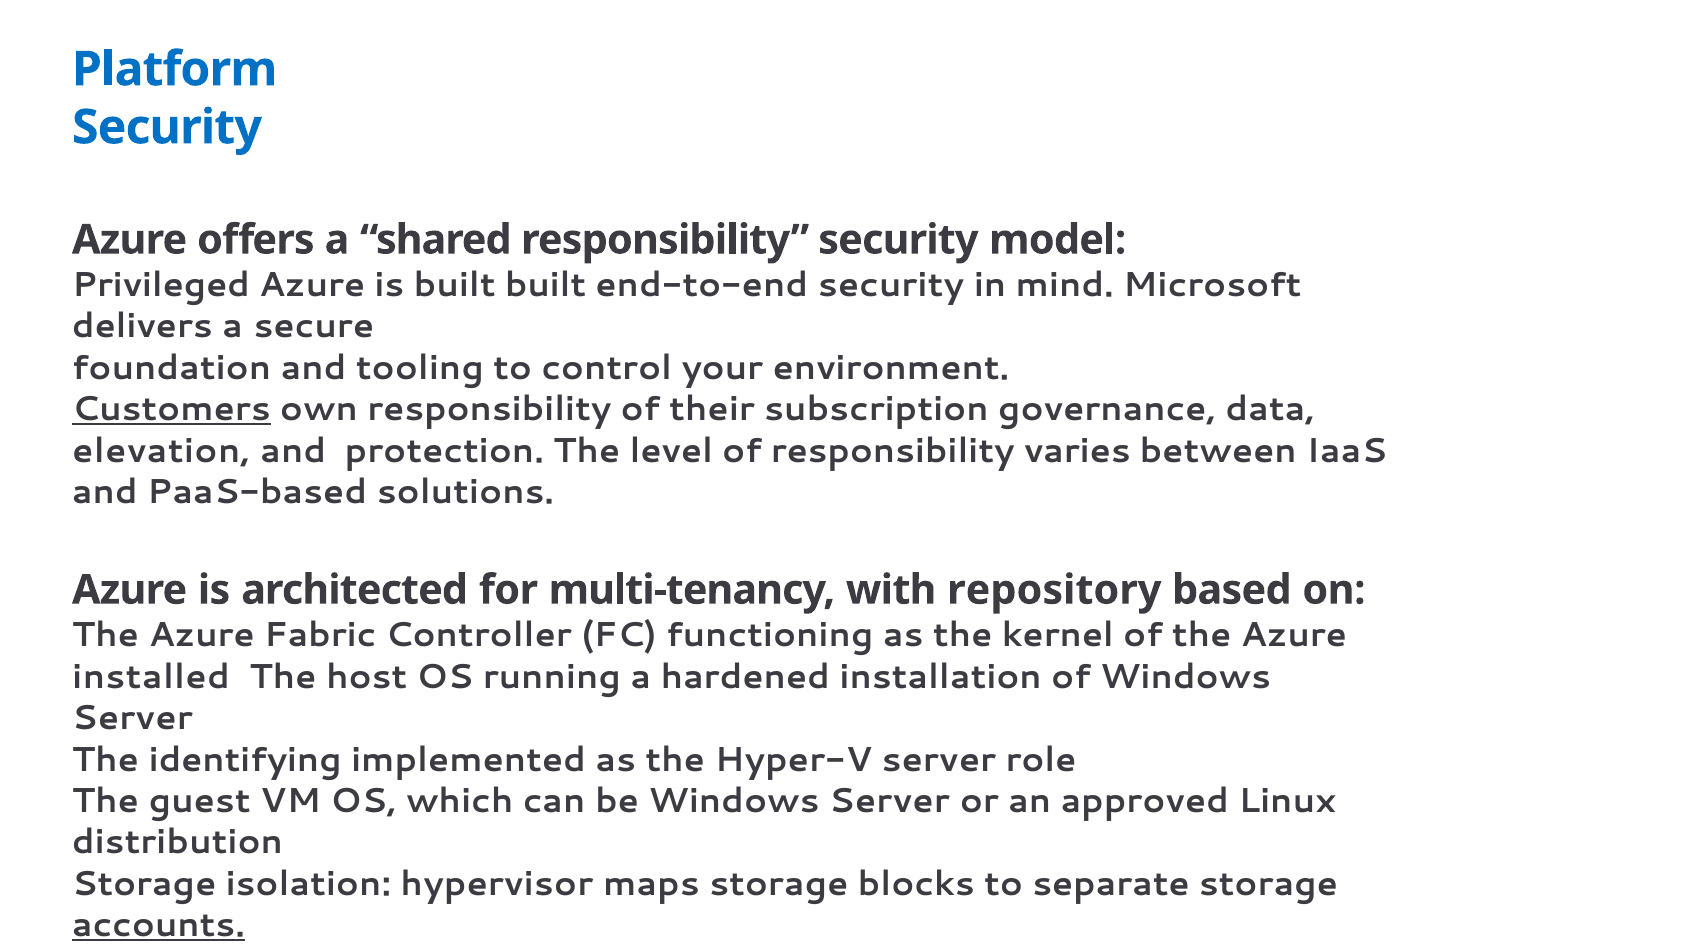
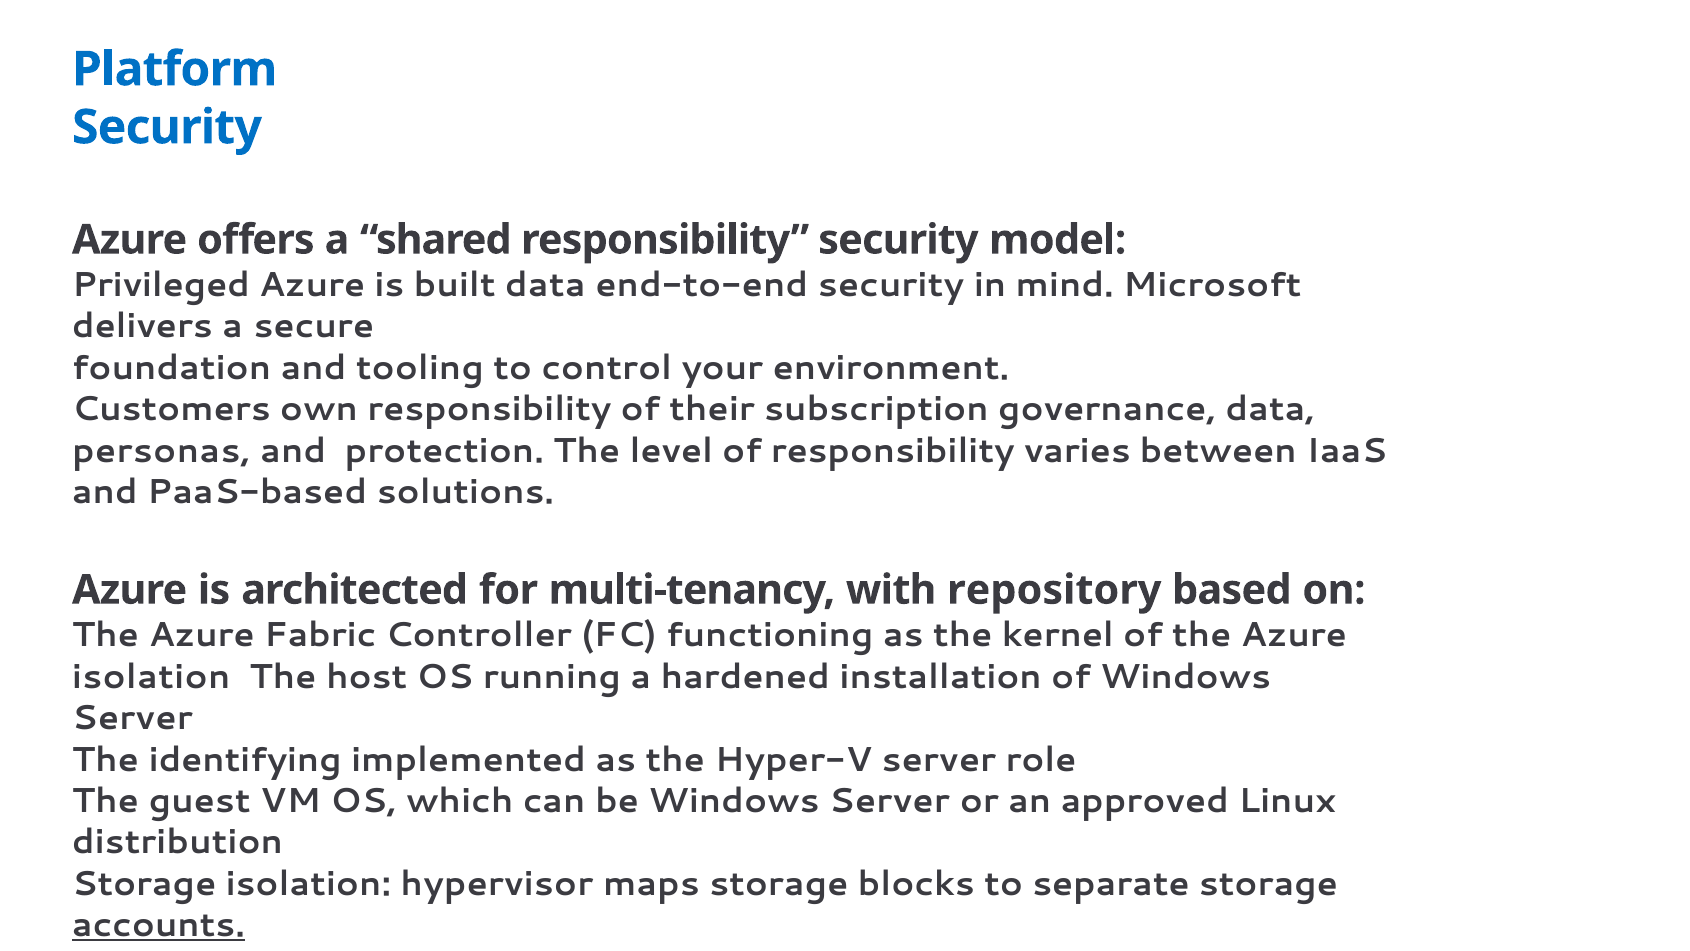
built built: built -> data (545, 285)
Customers underline: present -> none (171, 409)
elevation: elevation -> personas (161, 451)
installed: installed -> isolation (151, 677)
